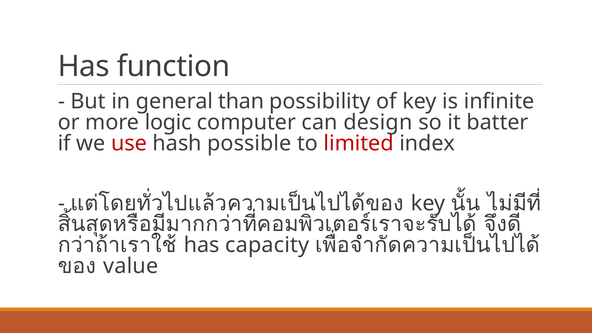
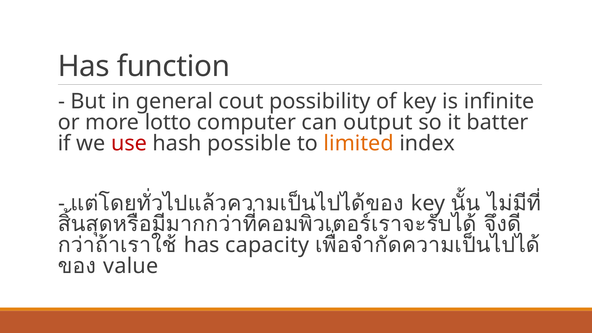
than: than -> cout (241, 101)
logic: logic -> lotto (168, 122)
design: design -> output (378, 122)
limited colour: red -> orange (359, 143)
